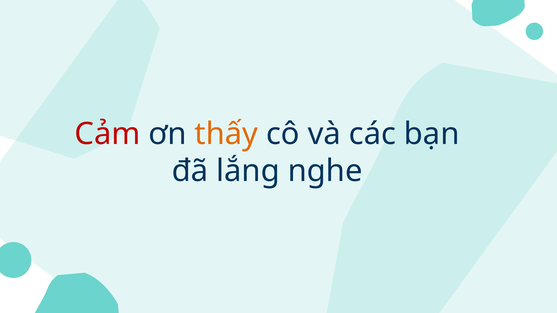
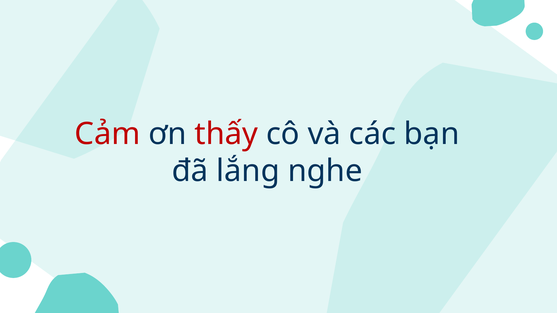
thấy colour: orange -> red (226, 134)
